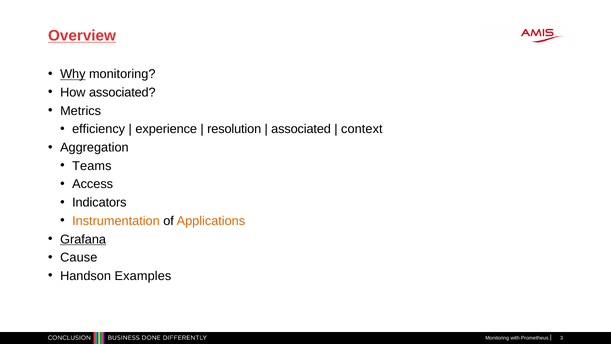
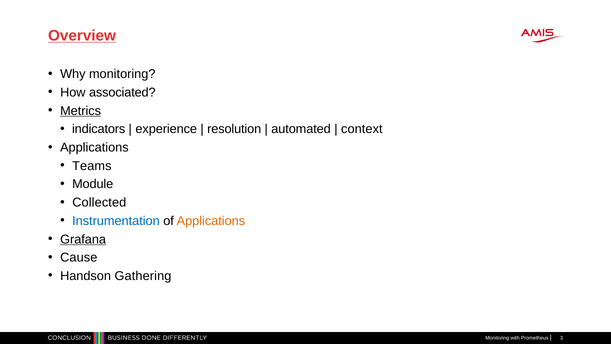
Why underline: present -> none (73, 74)
Metrics underline: none -> present (81, 111)
efficiency: efficiency -> indicators (99, 129)
associated: associated -> automated (301, 129)
Aggregation: Aggregation -> Applications (94, 147)
Access: Access -> Module (93, 184)
Indicators: Indicators -> Collected (99, 202)
Instrumentation colour: orange -> blue (116, 221)
Examples: Examples -> Gathering (143, 276)
